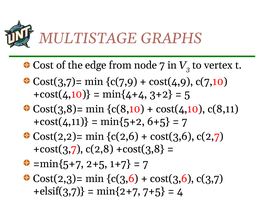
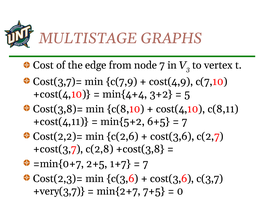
=min{5+7: =min{5+7 -> =min{0+7 (59, 164)
+elsif(3,7: +elsif(3,7 -> +very(3,7 (59, 191)
4: 4 -> 0 (180, 191)
